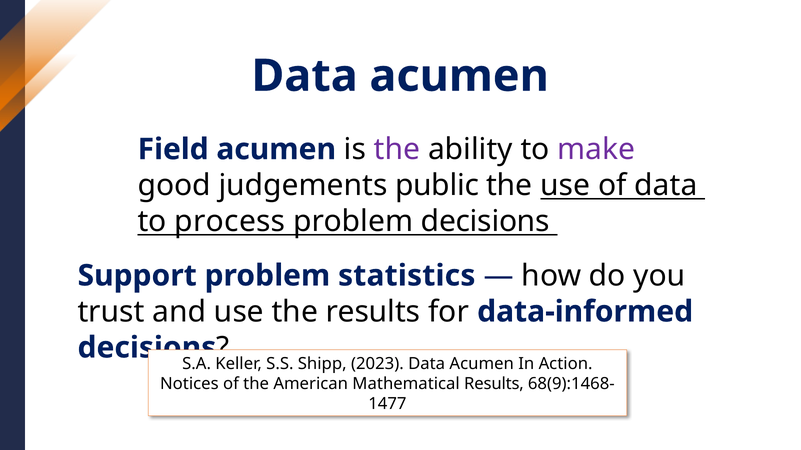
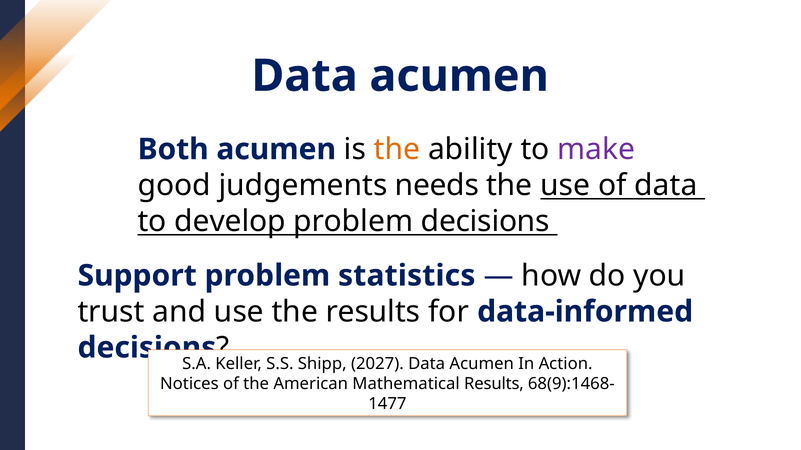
Field: Field -> Both (173, 149)
the colour: purple -> orange (397, 149)
public: public -> needs (437, 186)
process: process -> develop (230, 222)
2023: 2023 -> 2027 (377, 364)
